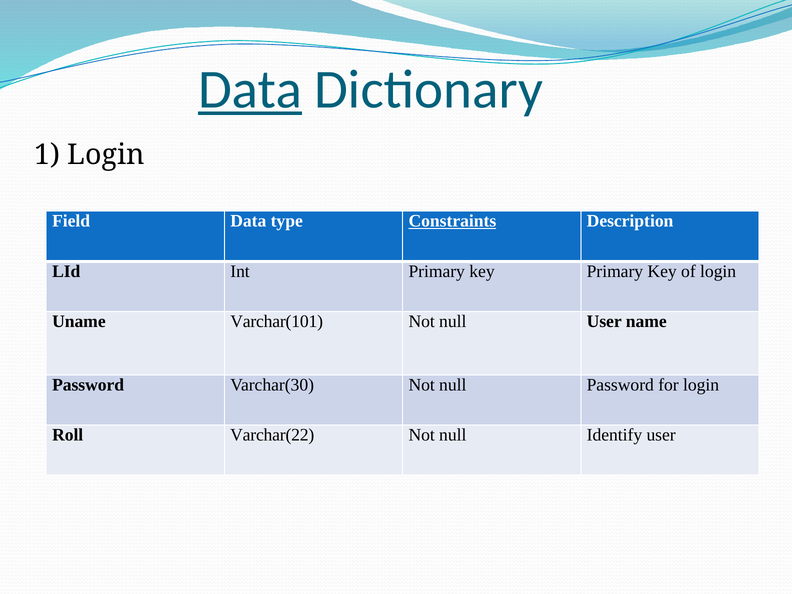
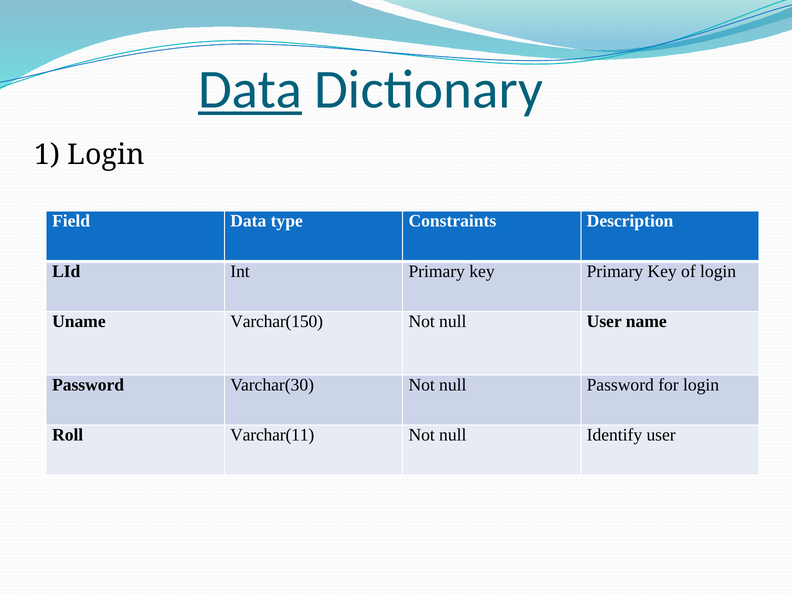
Constraints underline: present -> none (452, 221)
Varchar(101: Varchar(101 -> Varchar(150 (277, 321)
Varchar(22: Varchar(22 -> Varchar(11 (272, 435)
